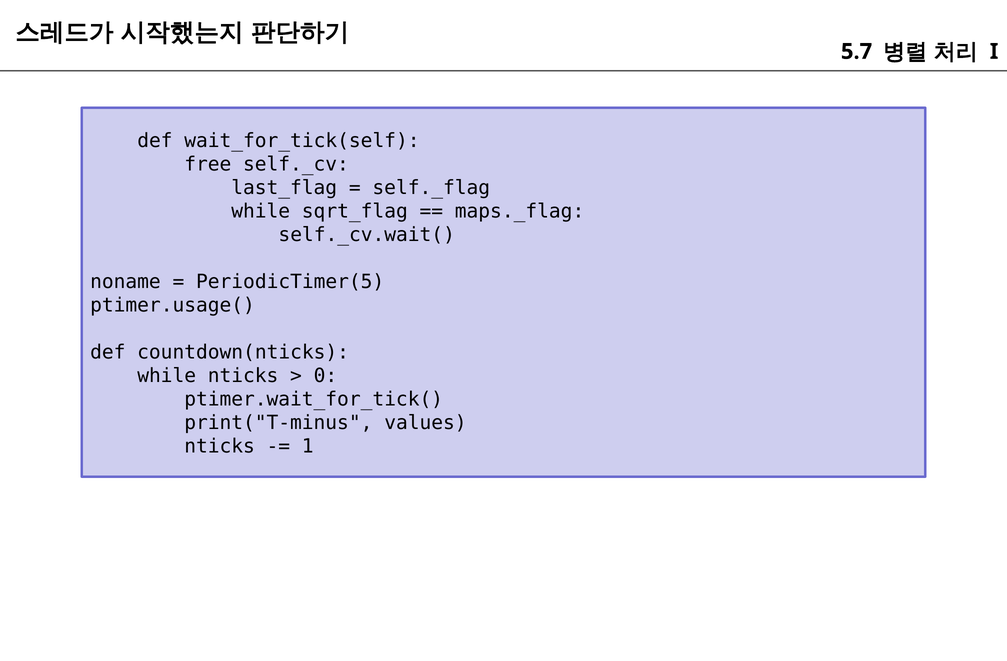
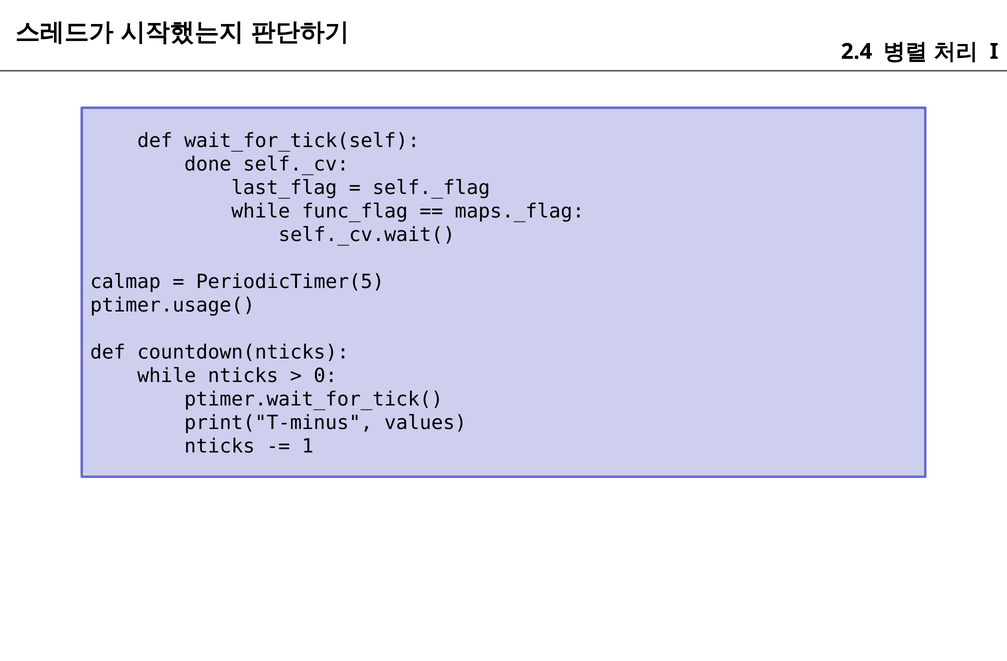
5.7: 5.7 -> 2.4 (857, 52)
free: free -> done (208, 165)
sqrt_flag: sqrt_flag -> func_flag (355, 212)
noname: noname -> calmap (125, 282)
